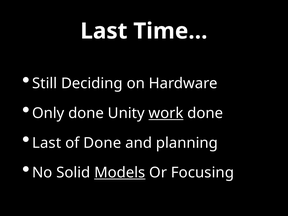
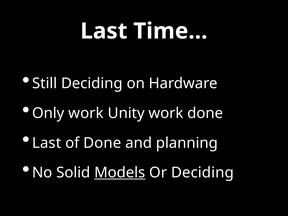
Only done: done -> work (86, 113)
work underline: present -> none (166, 113)
Or Focusing: Focusing -> Deciding (202, 173)
